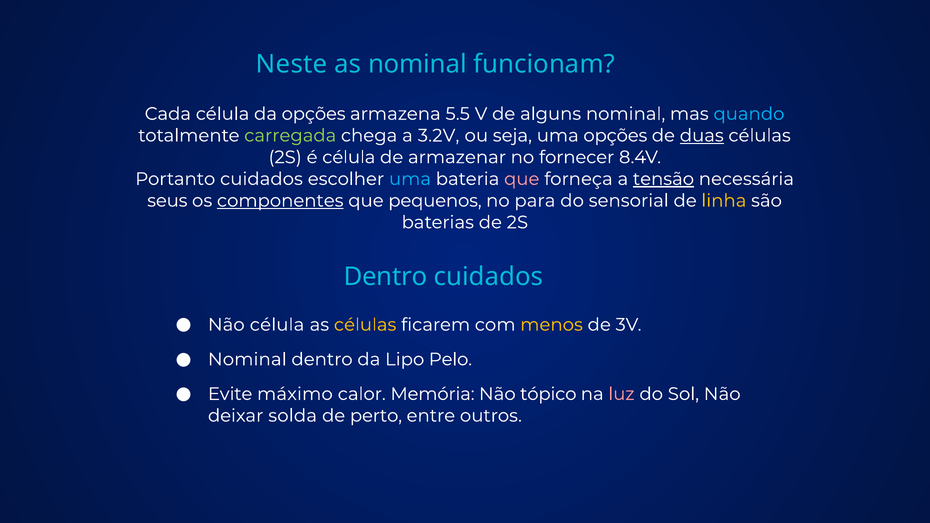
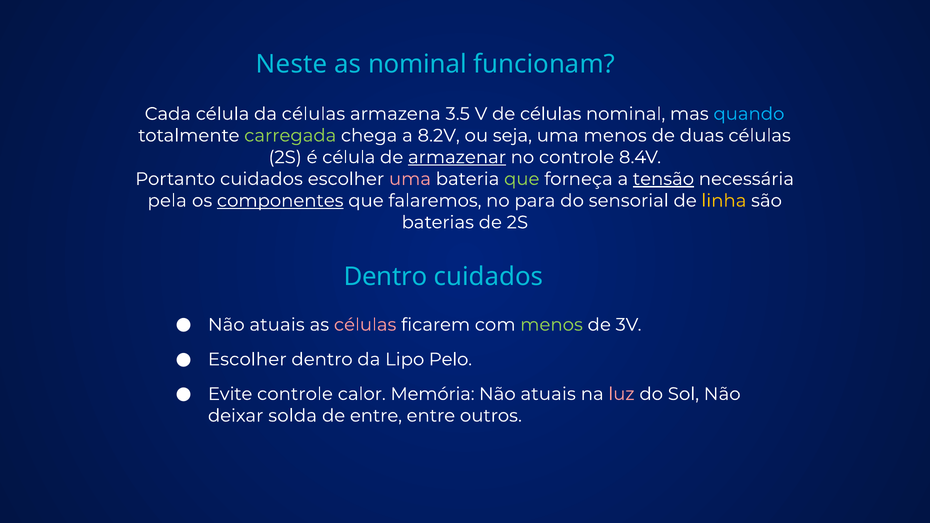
da opções: opções -> células (313, 114)
5.5: 5.5 -> 3.5 (458, 114)
de alguns: alguns -> células (551, 114)
3.2V: 3.2V -> 8.2V (439, 136)
uma opções: opções -> menos (615, 136)
duas underline: present -> none (702, 136)
armazenar underline: none -> present (457, 157)
no fornecer: fornecer -> controle (577, 157)
uma colour: light blue -> pink (410, 179)
que colour: pink -> light green (522, 179)
seus: seus -> pela (167, 201)
pequenos: pequenos -> falaremos (435, 201)
célula: célula -> atuais (277, 325)
células colour: yellow -> pink (365, 325)
menos colour: yellow -> light green (552, 325)
Nominal: Nominal -> Escolher (247, 359)
Evite máximo: máximo -> controle (295, 394)
tópico: tópico -> atuais (548, 394)
de perto: perto -> entre (376, 416)
